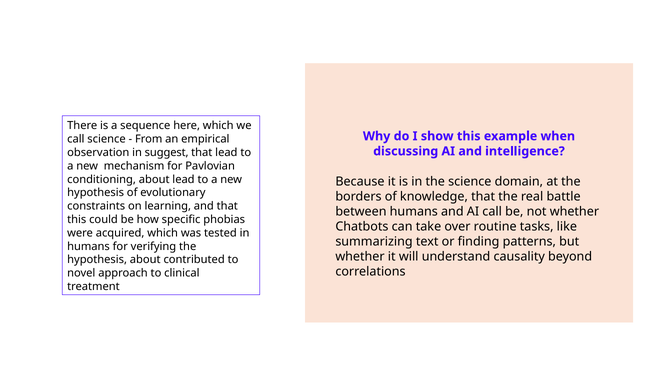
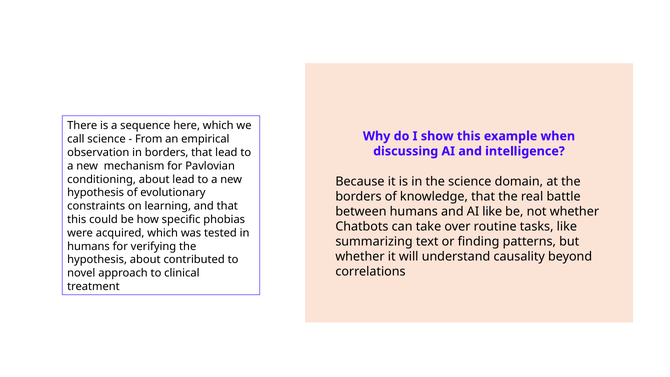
in suggest: suggest -> borders (167, 153)
AI call: call -> like (492, 211)
